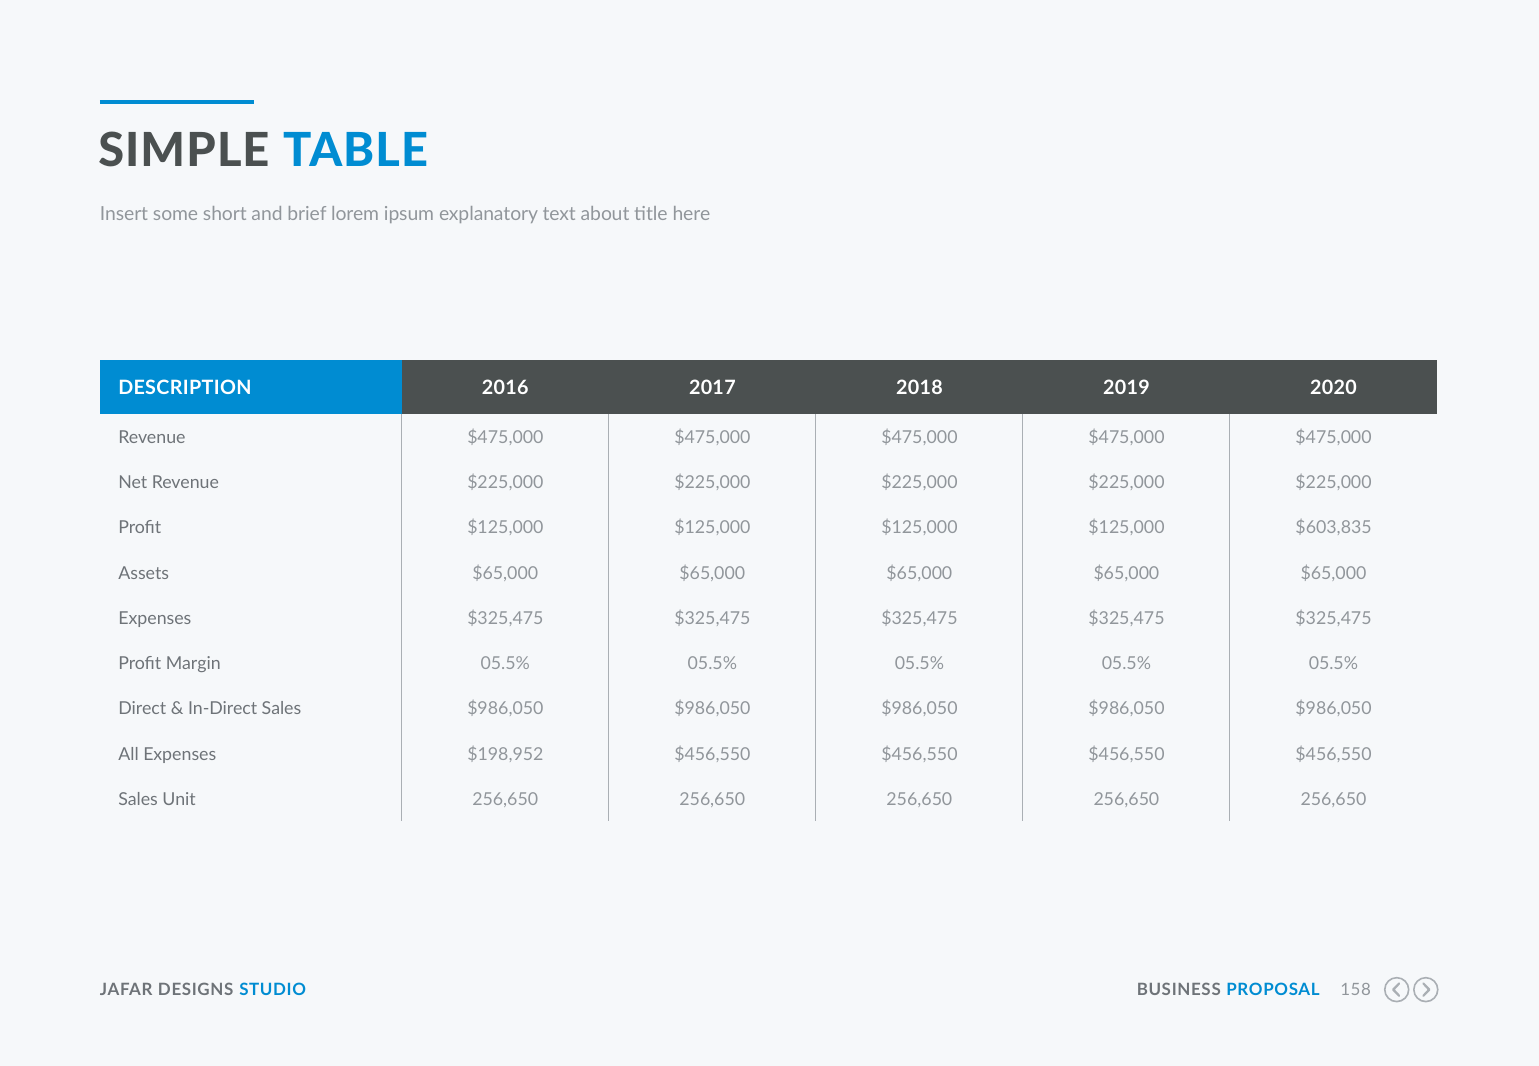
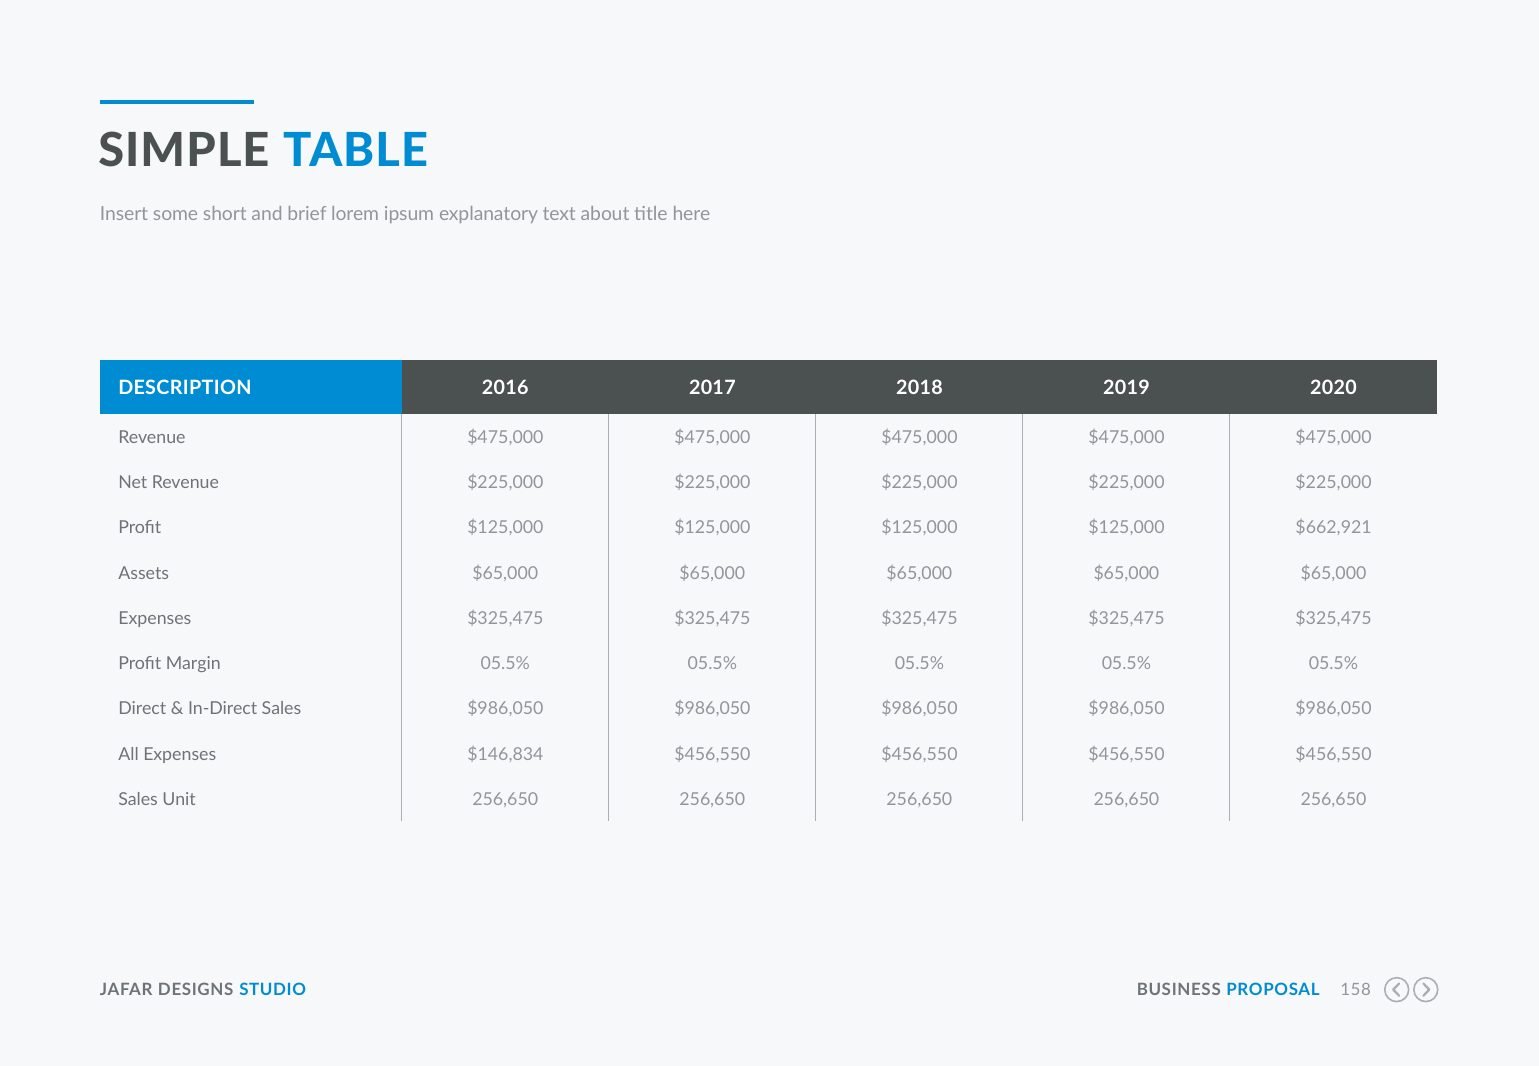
$603,835: $603,835 -> $662,921 (1334, 528)
$198,952: $198,952 -> $146,834 (505, 754)
